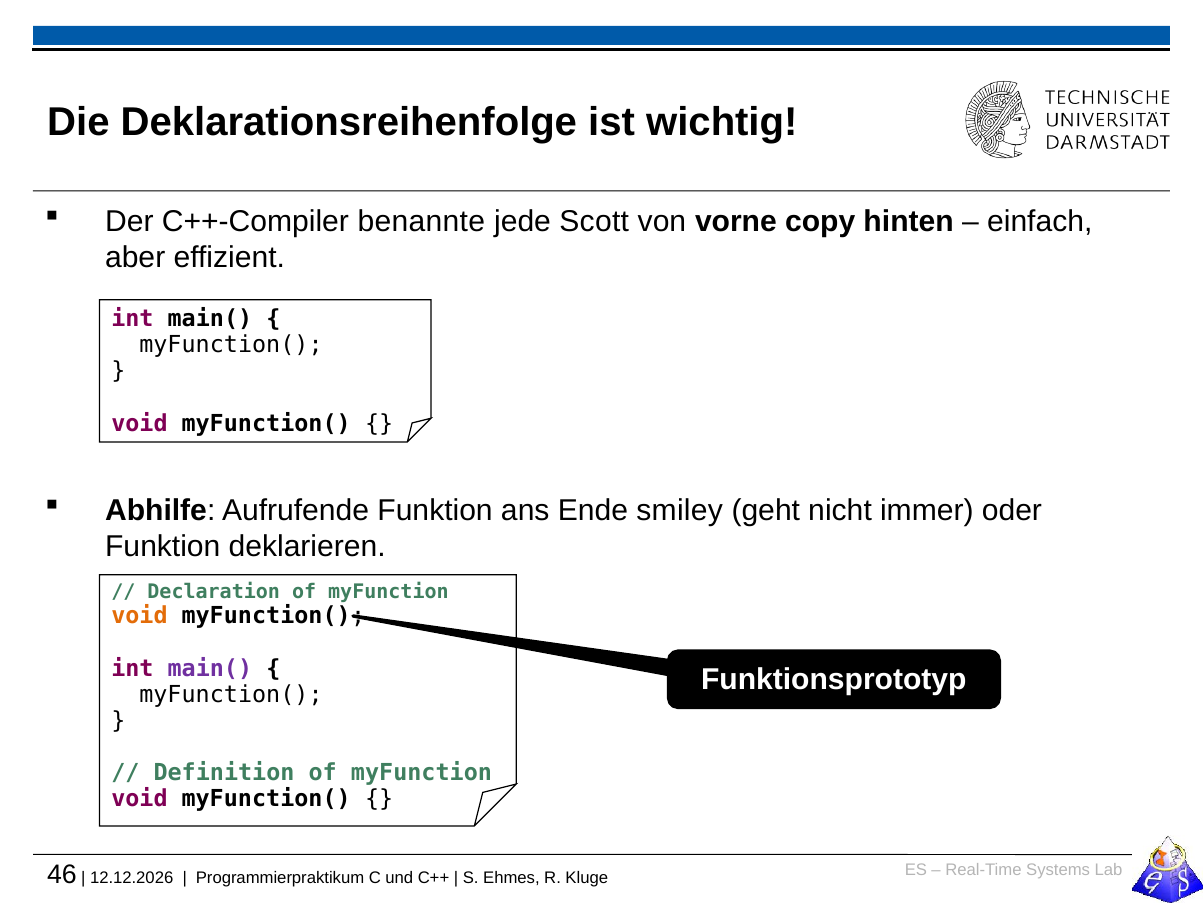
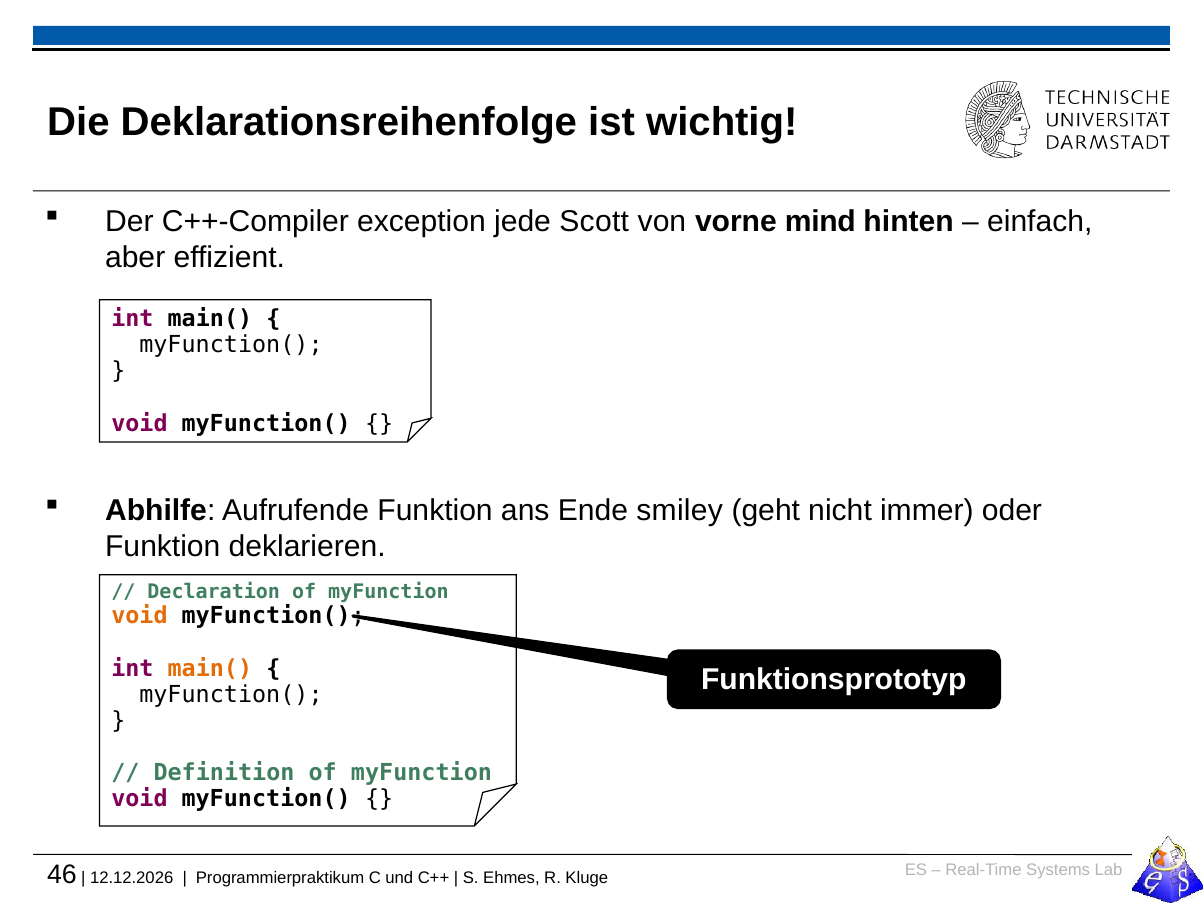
benannte: benannte -> exception (421, 221)
copy: copy -> mind (820, 221)
main( colour: purple -> orange (210, 668)
